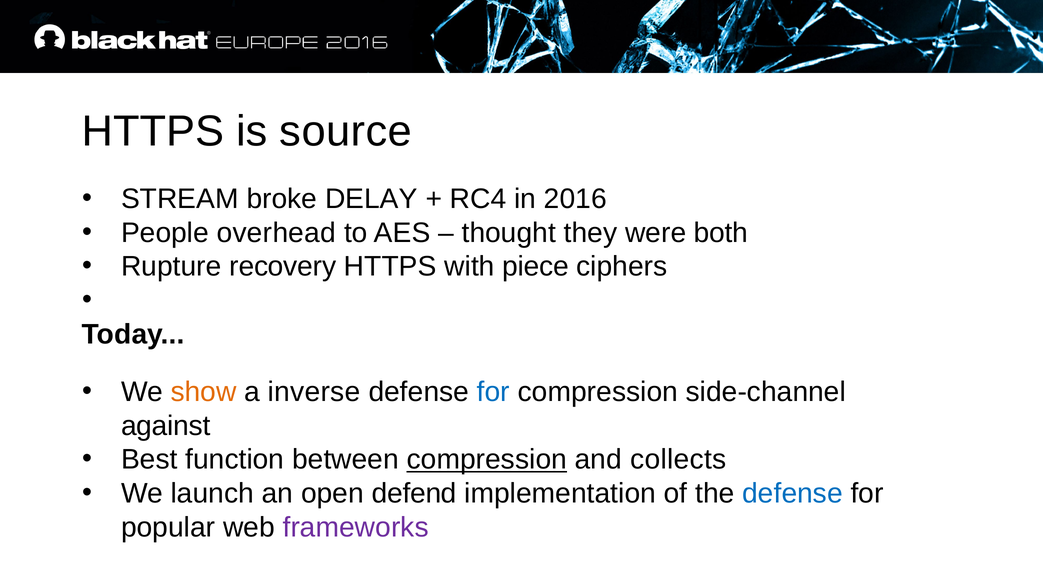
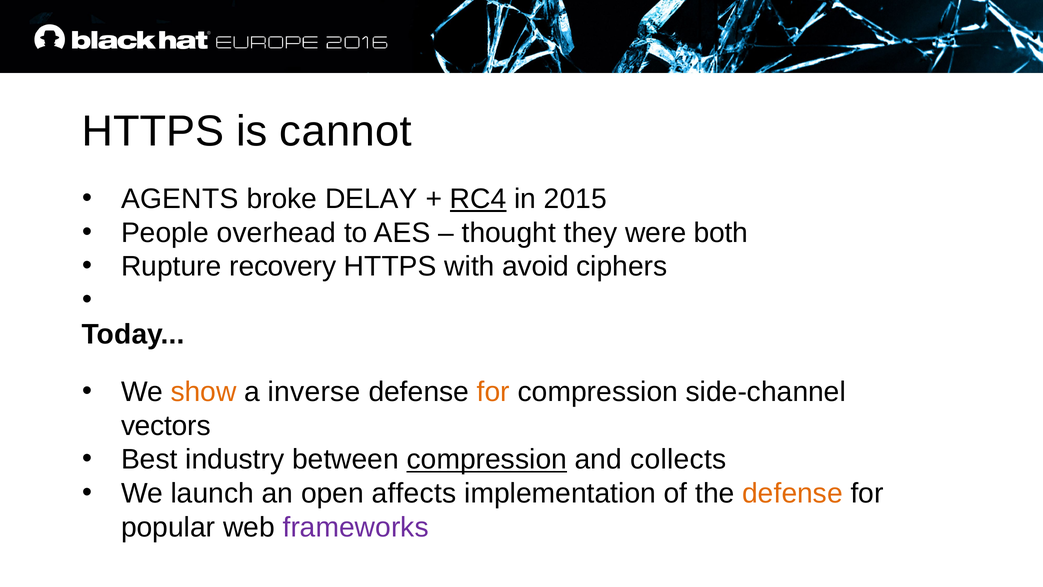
source: source -> cannot (346, 132)
STREAM: STREAM -> AGENTS (180, 199)
RC4 underline: none -> present (478, 199)
2016: 2016 -> 2015 (575, 199)
piece: piece -> avoid (536, 266)
for colour: blue -> orange (493, 392)
against: against -> vectors (166, 425)
function: function -> industry (235, 459)
defend: defend -> affects (414, 493)
defense colour: blue -> orange (793, 493)
